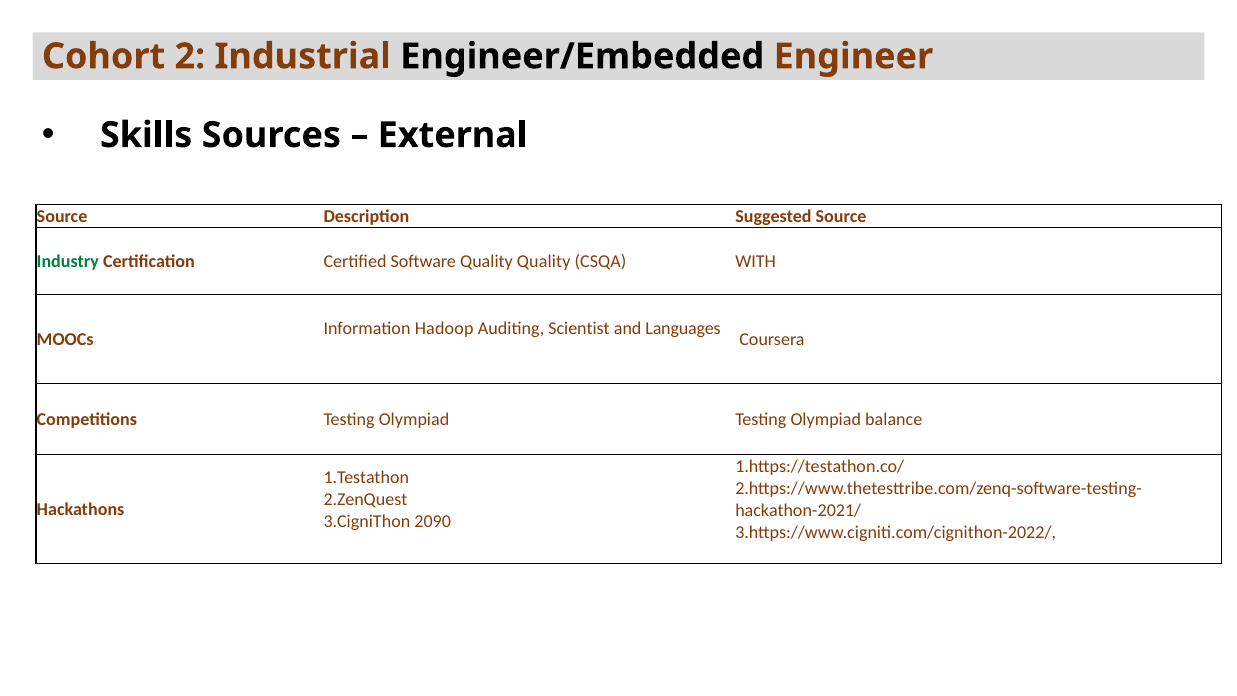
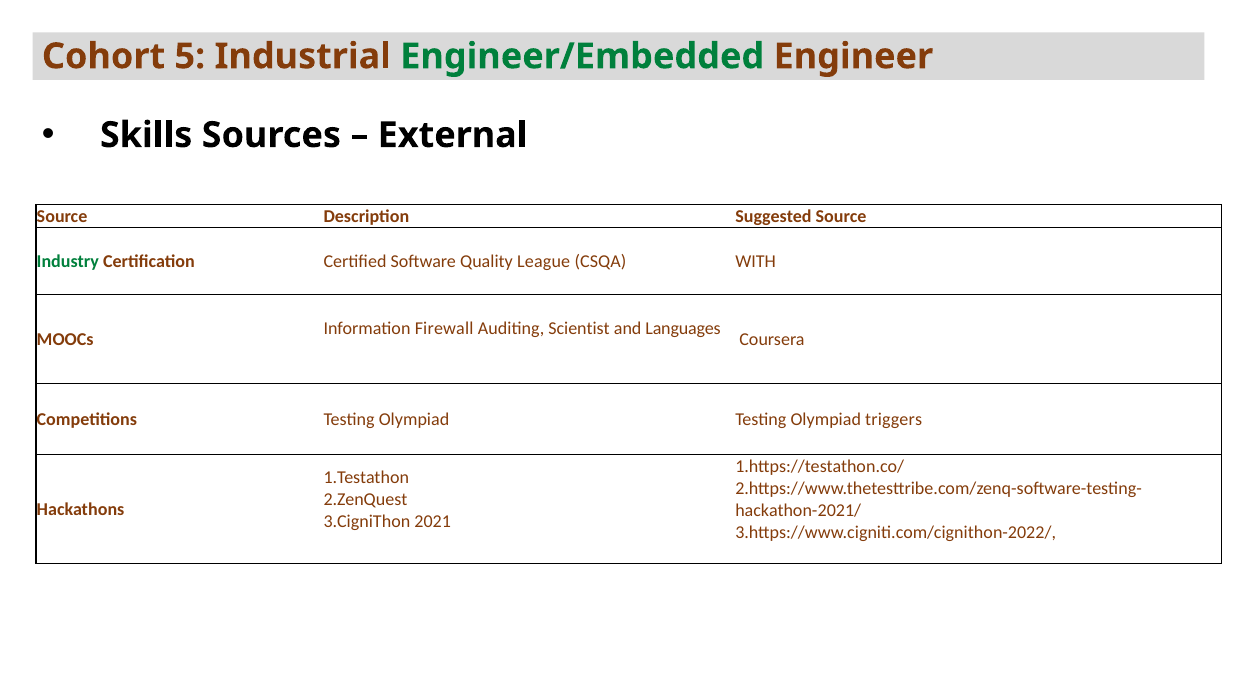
2: 2 -> 5 (190, 56)
Engineer/Embedded colour: black -> green (582, 56)
Quality Quality: Quality -> League (544, 262)
Hadoop: Hadoop -> Firewall (444, 329)
balance: balance -> triggers (894, 419)
2090: 2090 -> 2021 (433, 521)
